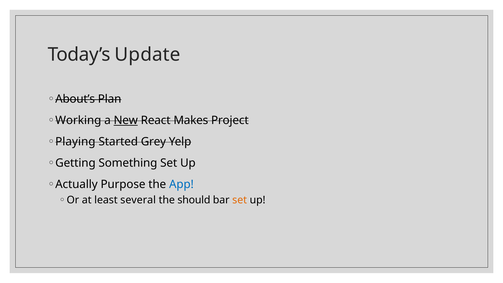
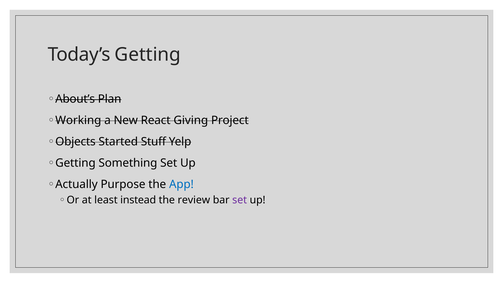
Today’s Update: Update -> Getting (148, 55)
New underline: present -> none (126, 120)
Makes: Makes -> Giving (191, 120)
Playing: Playing -> Objects (75, 142)
Grey: Grey -> Stuff (153, 142)
several: several -> instead (138, 200)
should: should -> review (194, 200)
set colour: orange -> purple (240, 200)
